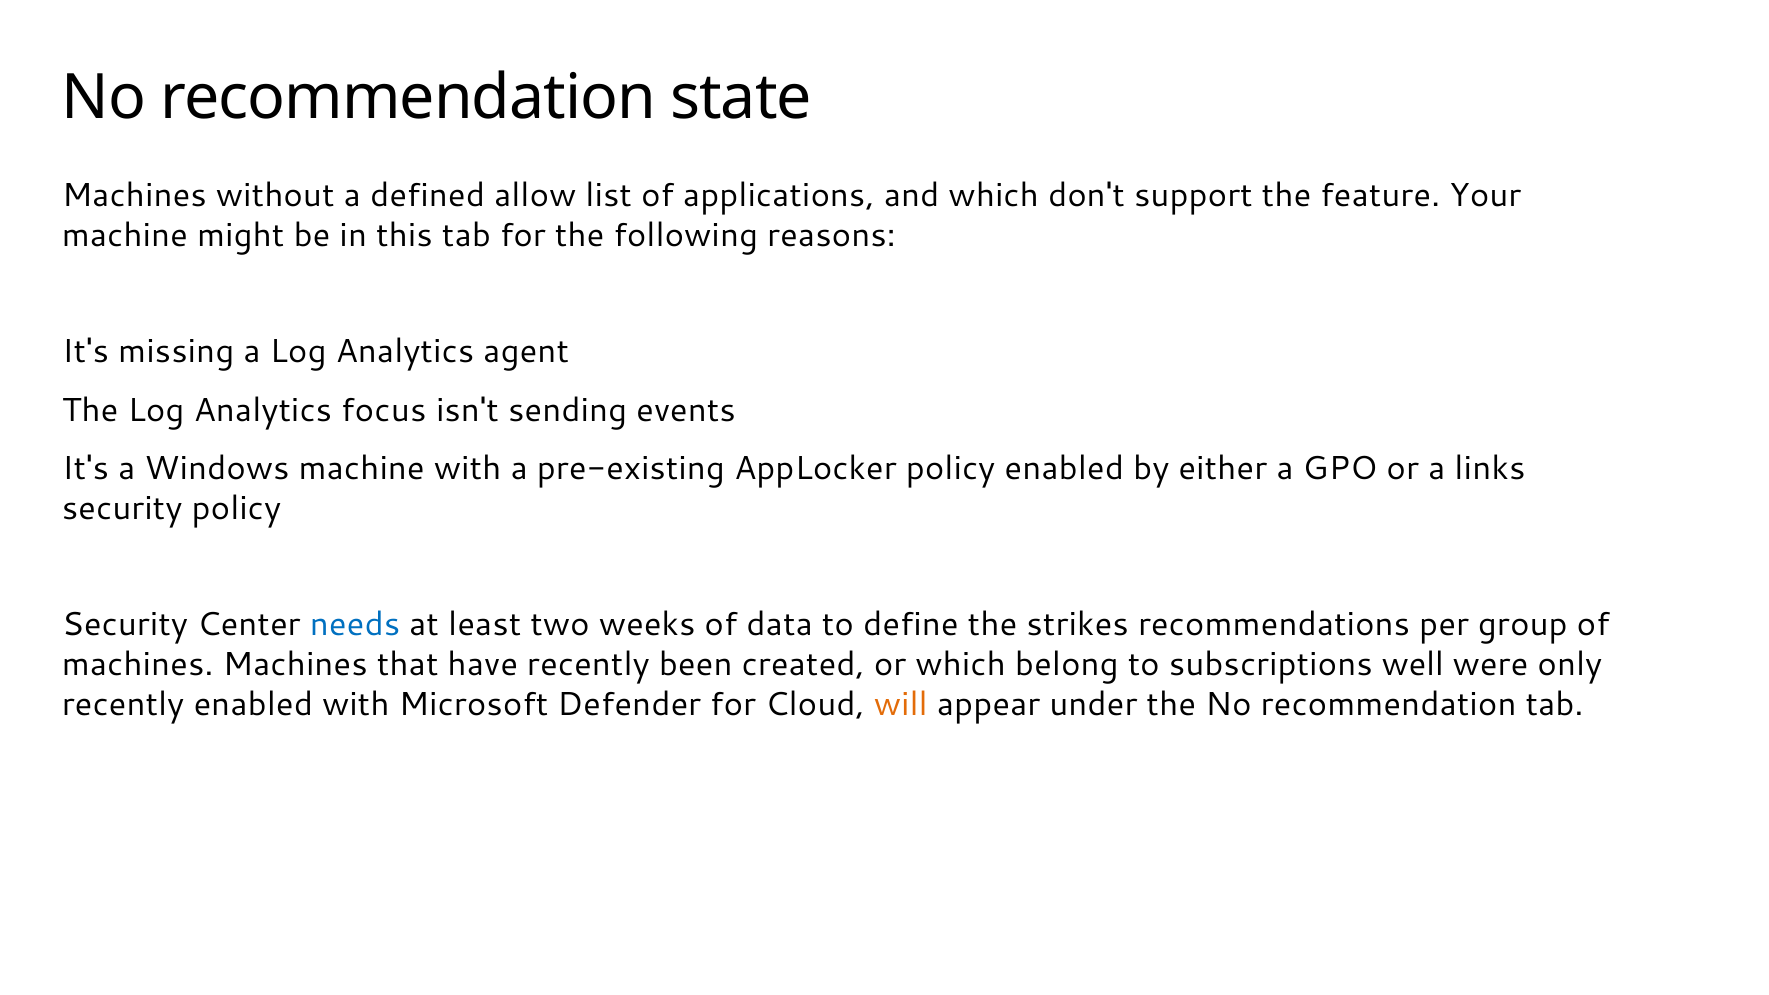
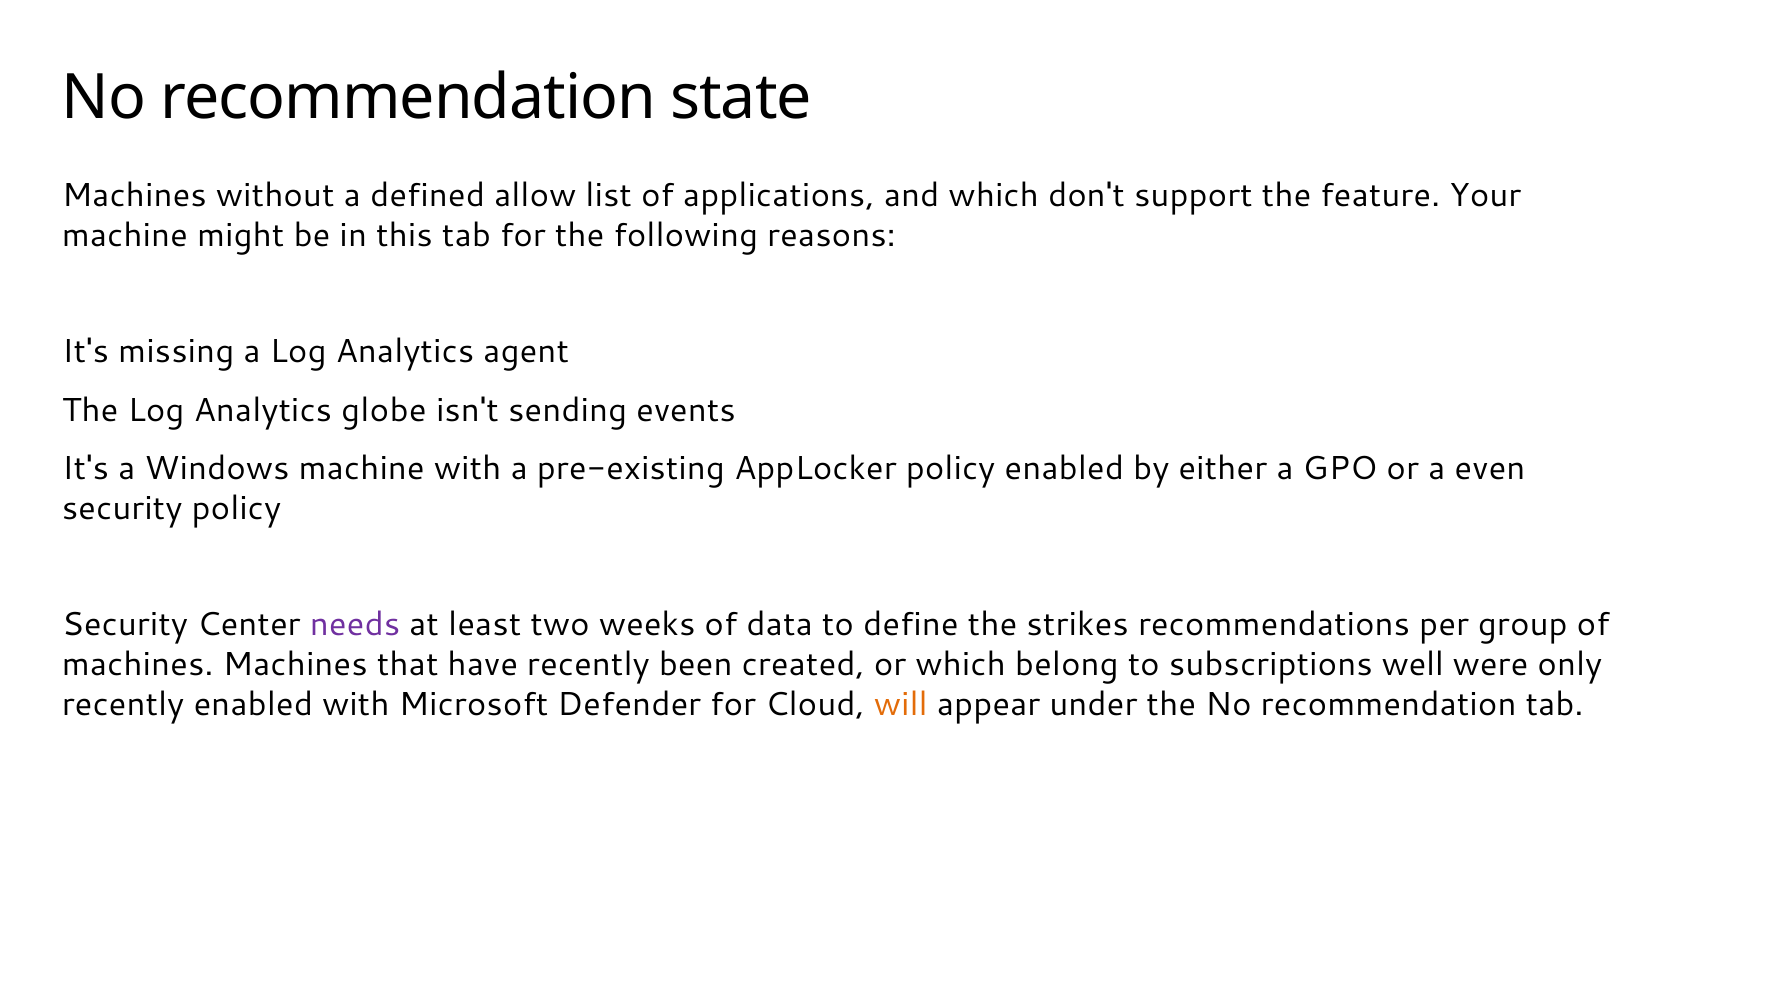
focus: focus -> globe (384, 410)
links: links -> even (1490, 468)
needs colour: blue -> purple (355, 625)
